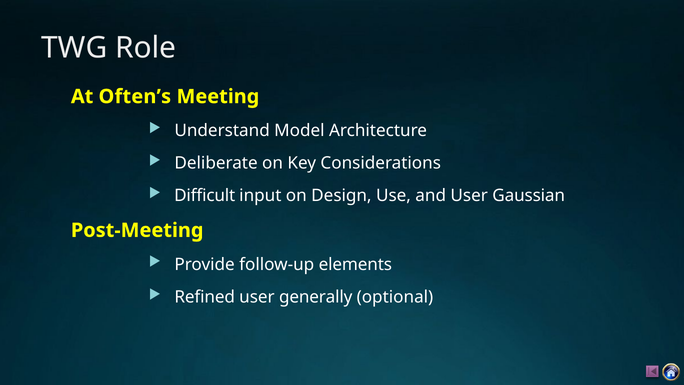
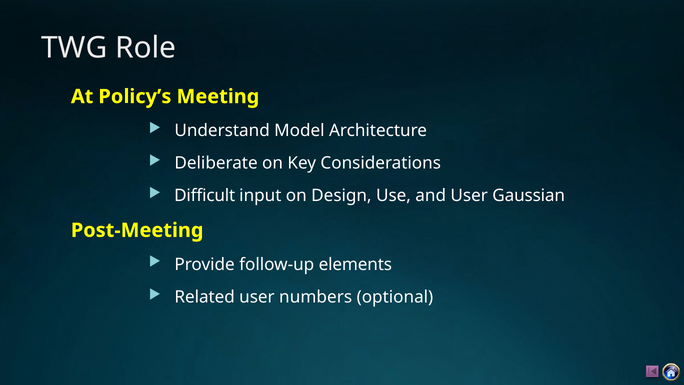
Often’s: Often’s -> Policy’s (135, 96)
Refined: Refined -> Related (205, 297)
generally: generally -> numbers (316, 297)
